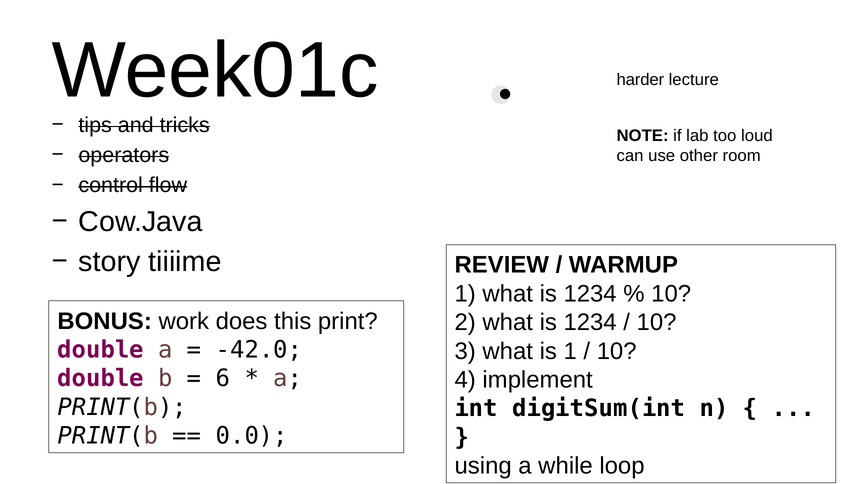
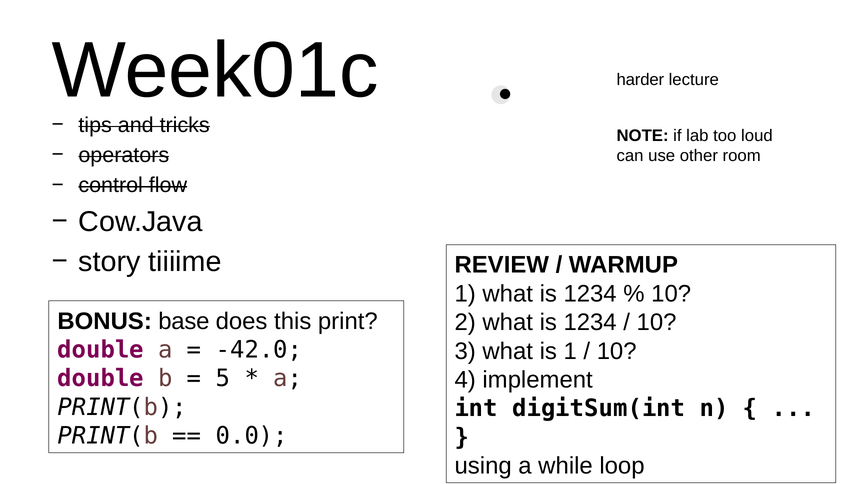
work: work -> base (184, 321)
6: 6 -> 5 (223, 378)
